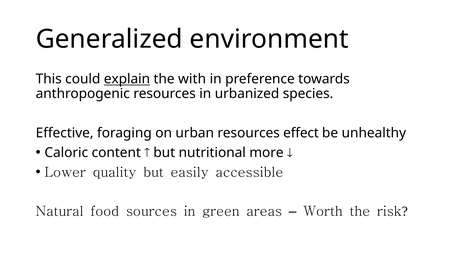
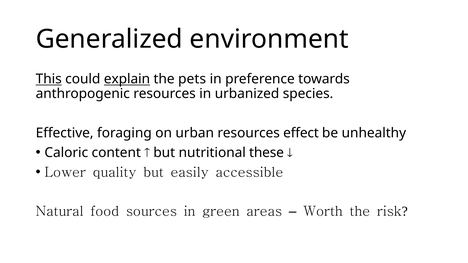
This underline: none -> present (49, 79)
with: with -> pets (192, 79)
more: more -> these (267, 153)
